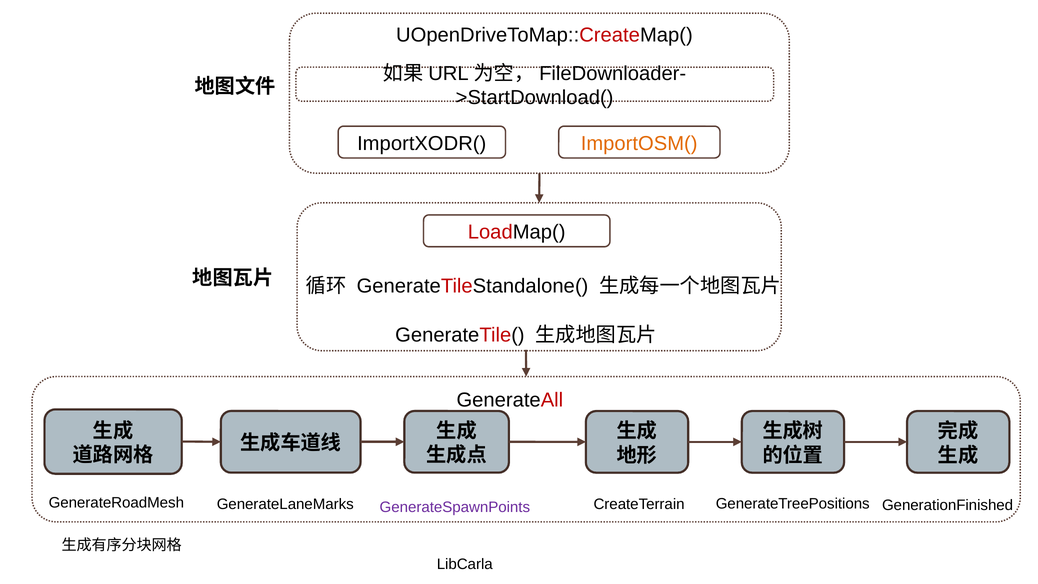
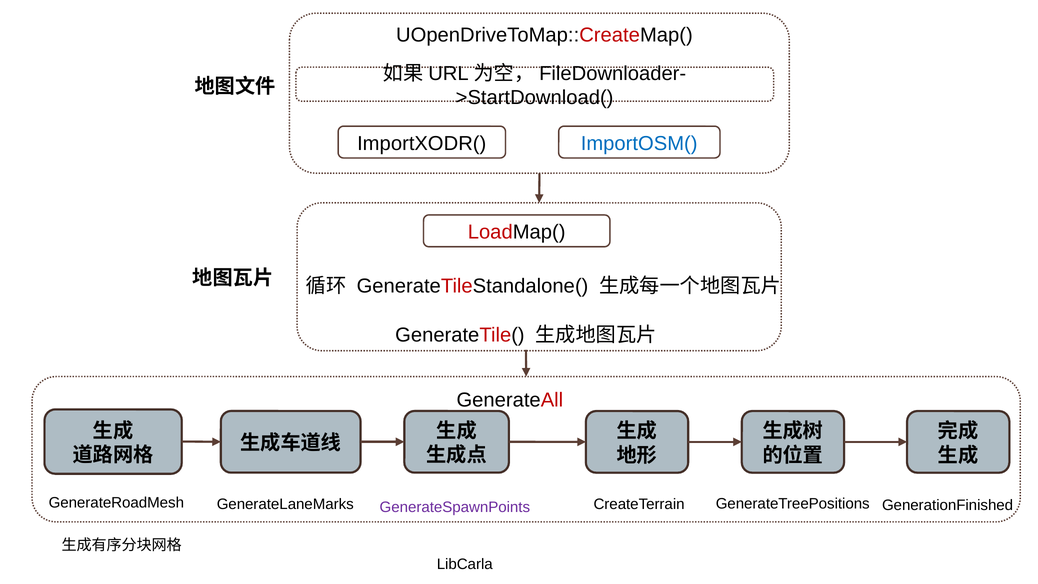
ImportOSM( colour: orange -> blue (639, 143)
